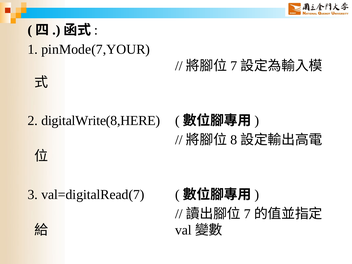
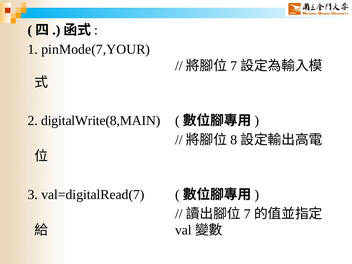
digitalWrite(8,HERE: digitalWrite(8,HERE -> digitalWrite(8,MAIN (101, 121)
